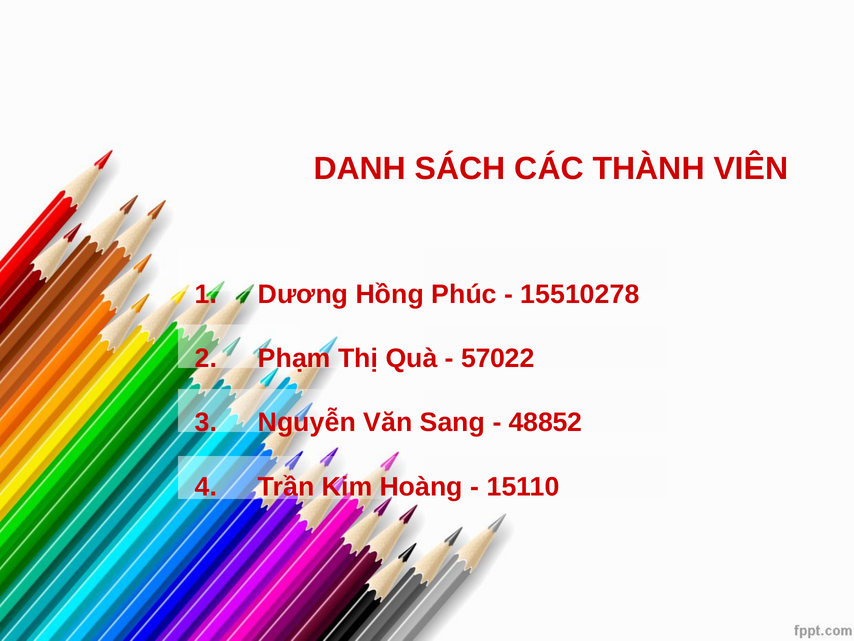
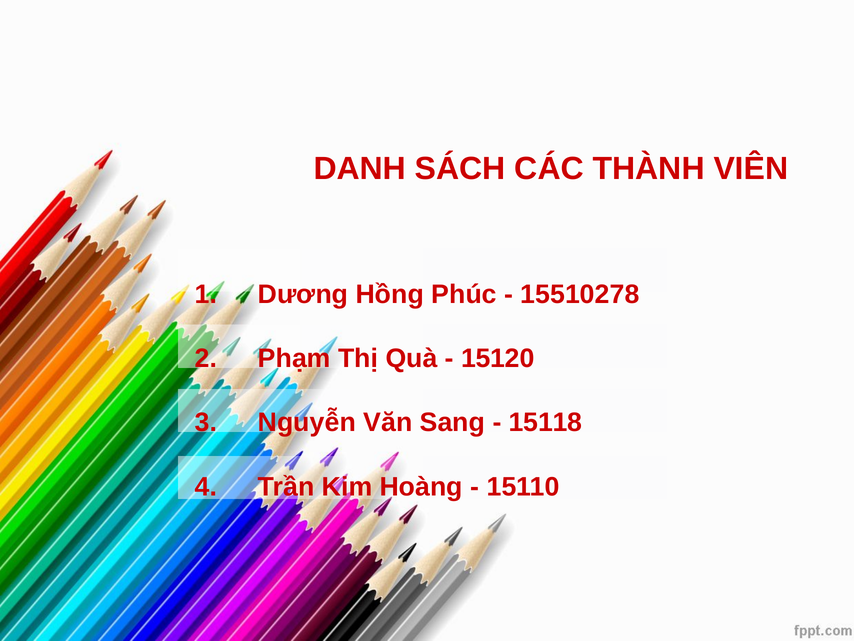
57022: 57022 -> 15120 (498, 358)
48852: 48852 -> 15118 (545, 422)
